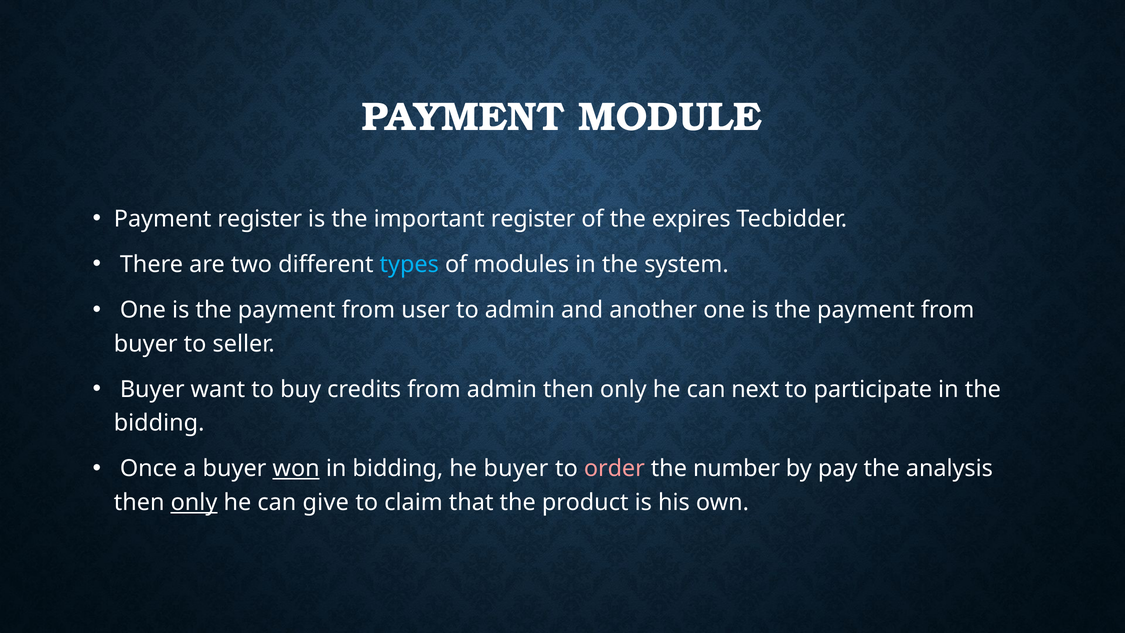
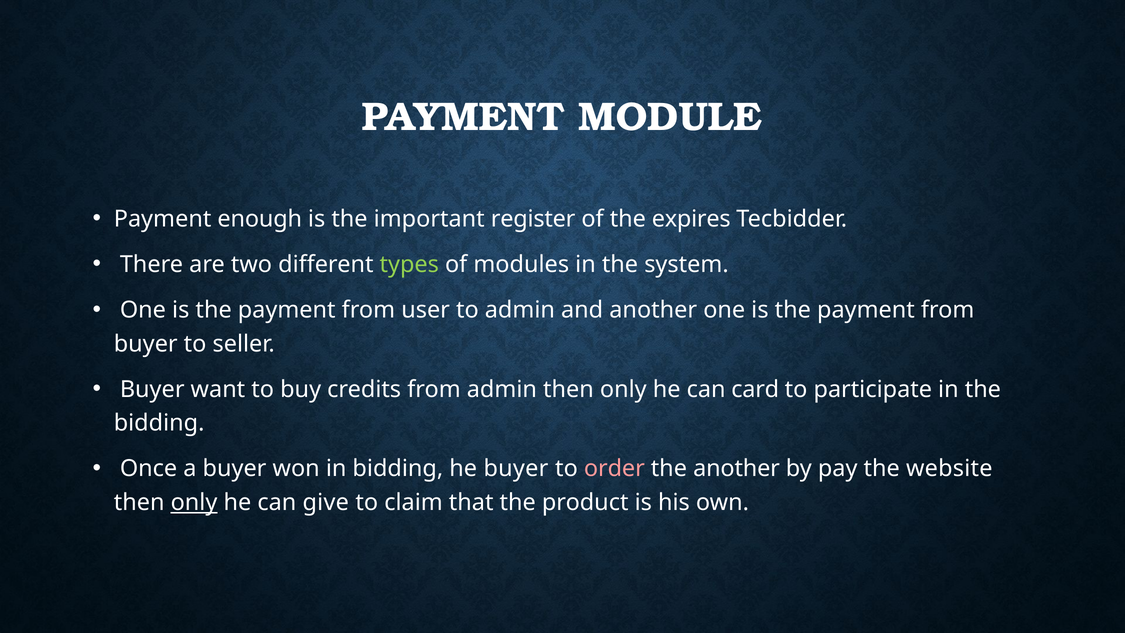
Payment register: register -> enough (260, 219)
types colour: light blue -> light green (409, 264)
next: next -> card (755, 389)
won underline: present -> none (296, 469)
the number: number -> another (737, 469)
analysis: analysis -> website (949, 469)
